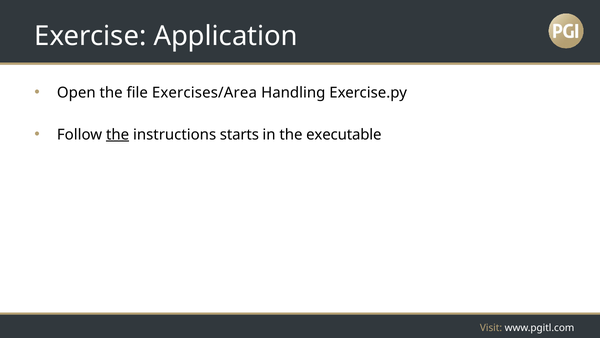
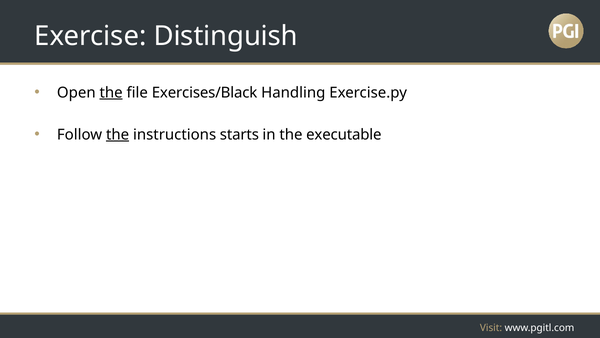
Application: Application -> Distinguish (226, 36)
the underline: none -> present (111, 92)
Exercises/Area: Exercises/Area -> Exercises/Black (205, 92)
